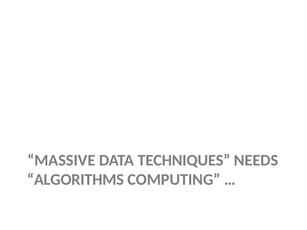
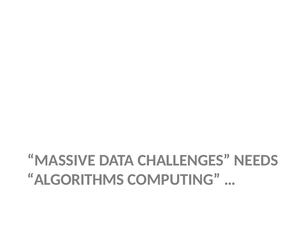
TECHNIQUES: TECHNIQUES -> CHALLENGES (184, 160)
